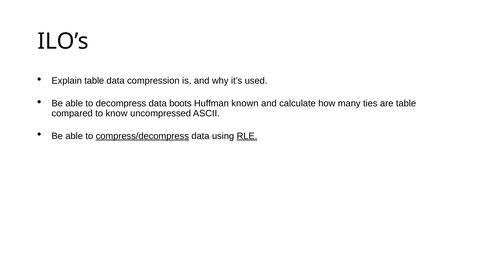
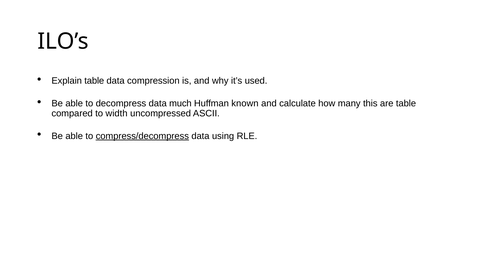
boots: boots -> much (180, 103)
ties: ties -> this (370, 103)
know: know -> width (117, 113)
RLE underline: present -> none (247, 136)
